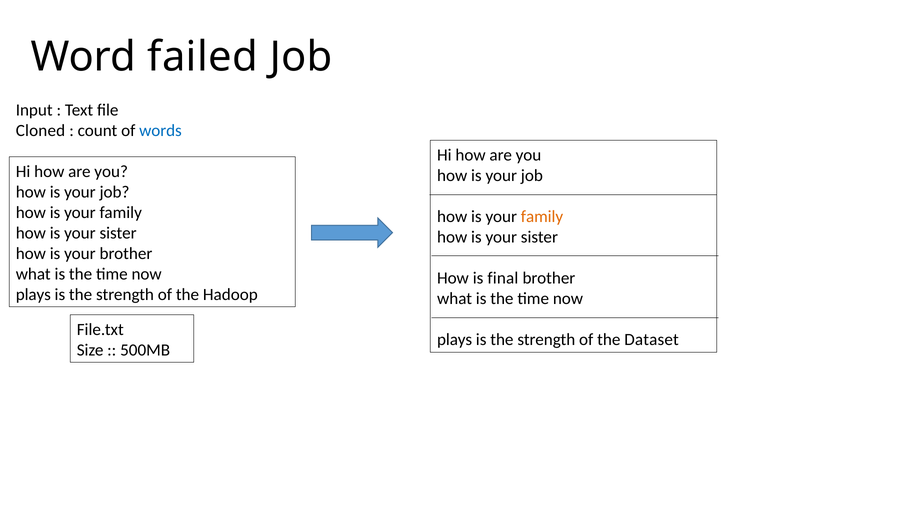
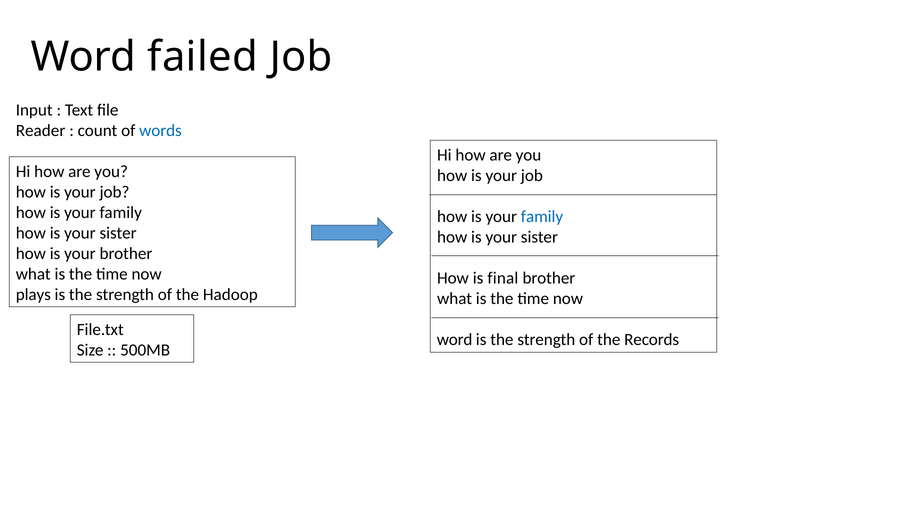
Cloned: Cloned -> Reader (41, 131)
family colour: orange -> blue (542, 217)
plays: plays -> word (455, 340)
Dataset: Dataset -> Records (652, 340)
